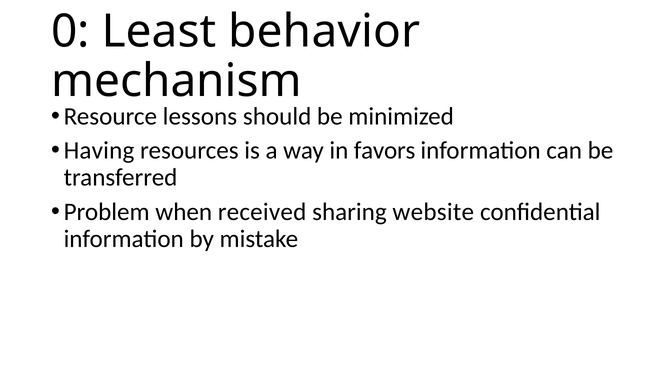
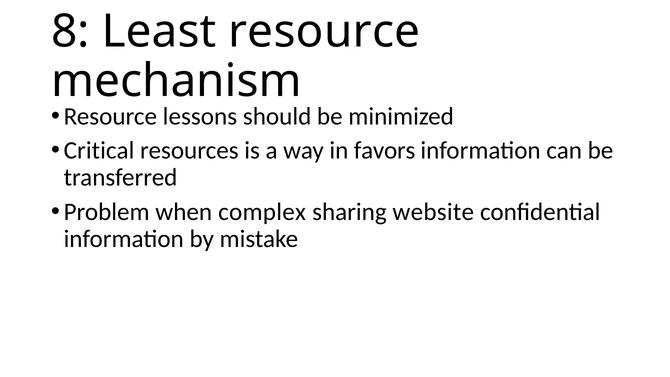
0: 0 -> 8 (70, 31)
Least behavior: behavior -> resource (324, 31)
Having: Having -> Critical (99, 150)
received: received -> complex (262, 212)
